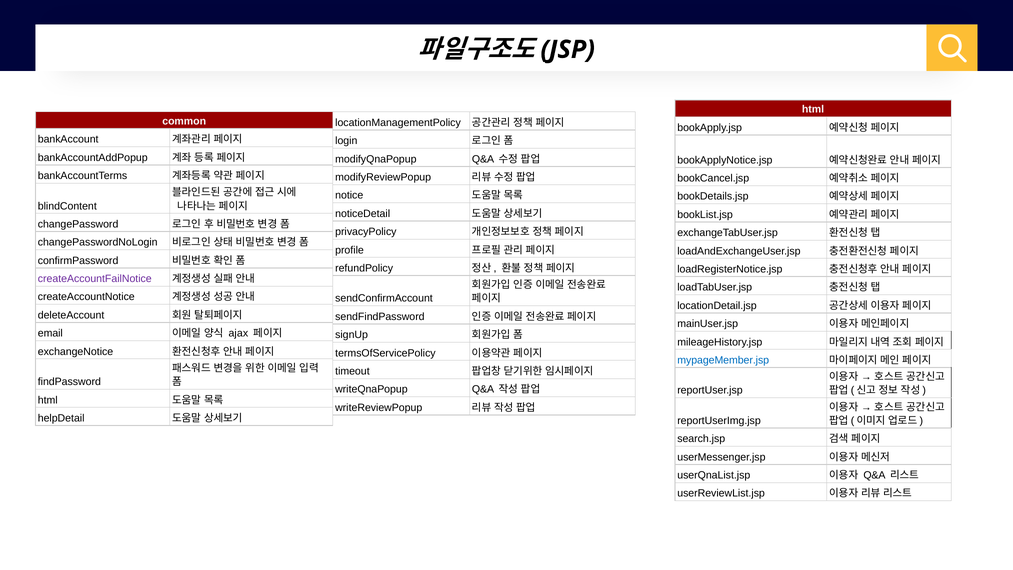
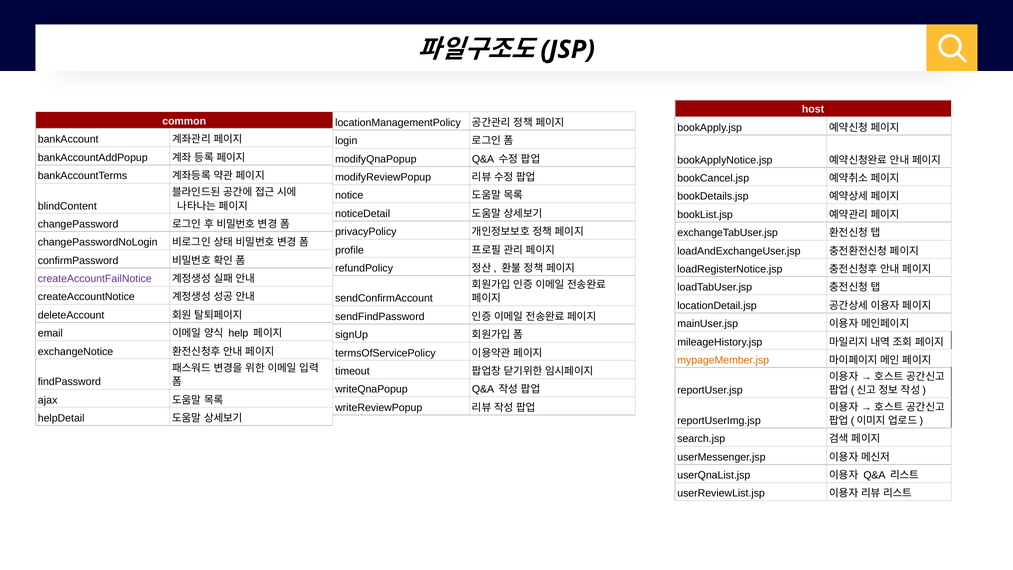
html: html -> host (813, 109)
ajax: ajax -> help (238, 333)
mypageMember.jsp colour: blue -> orange (723, 360)
html: html -> ajax (48, 400)
